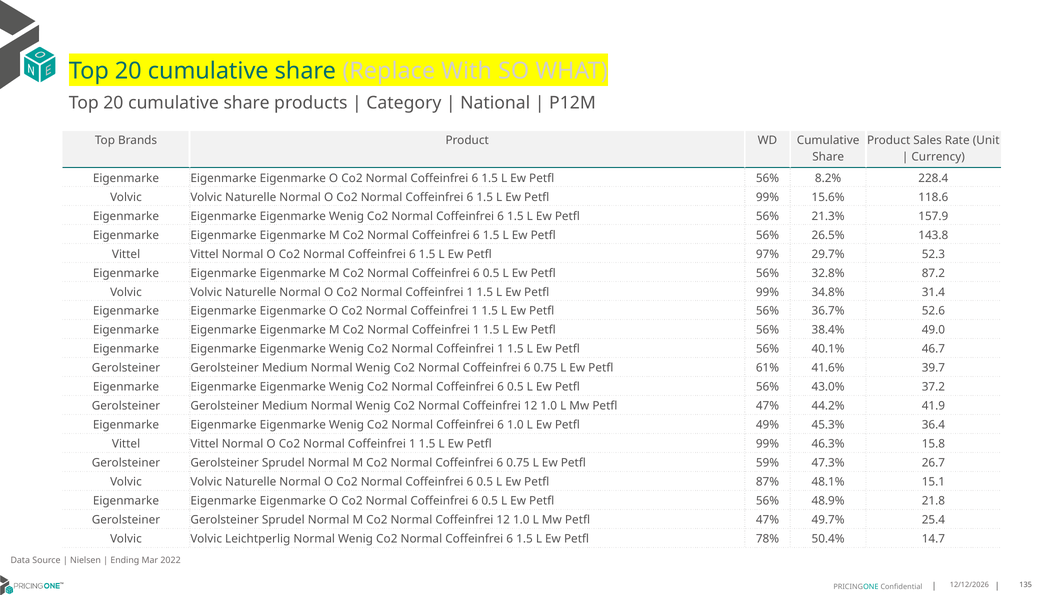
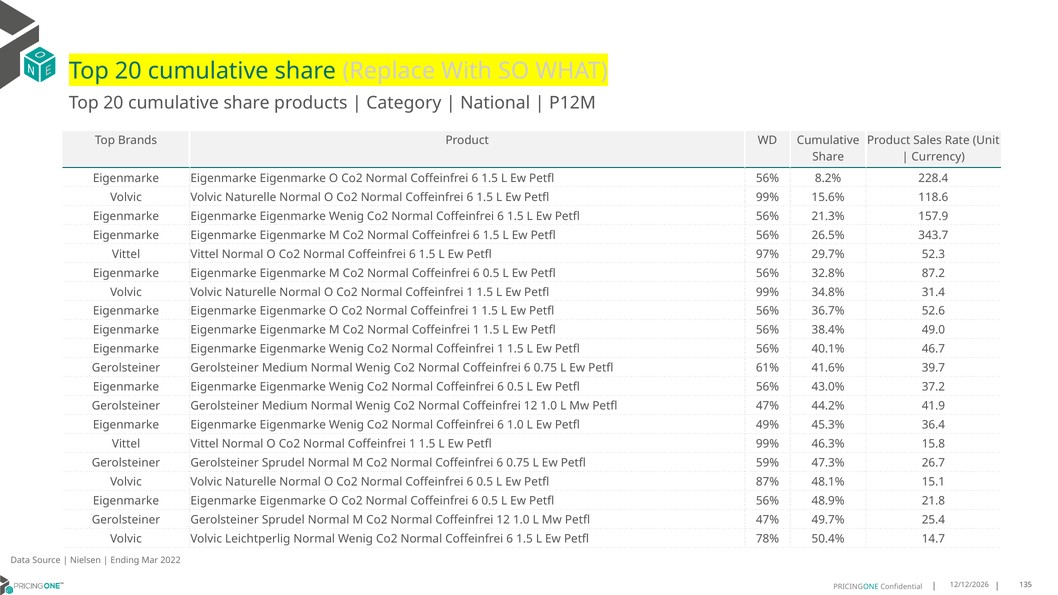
143.8: 143.8 -> 343.7 (933, 235)
